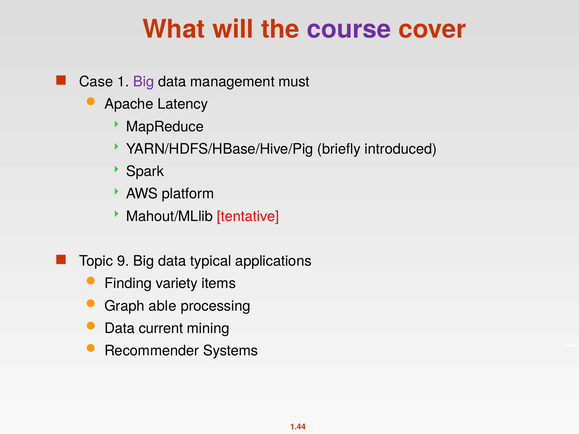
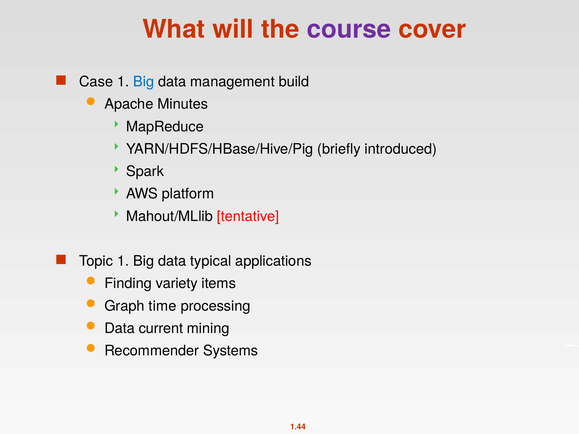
Big colour: purple -> blue (144, 82)
must: must -> build (294, 82)
Latency: Latency -> Minutes (183, 104)
Topic 9: 9 -> 1 (123, 261)
able: able -> time (163, 306)
